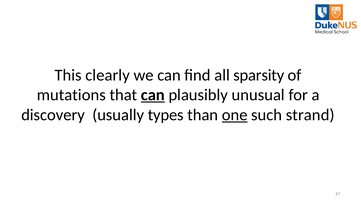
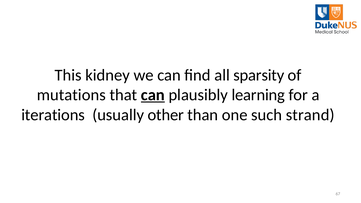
clearly: clearly -> kidney (108, 75)
unusual: unusual -> learning (258, 95)
discovery: discovery -> iterations (53, 115)
types: types -> other (166, 115)
one underline: present -> none (235, 115)
